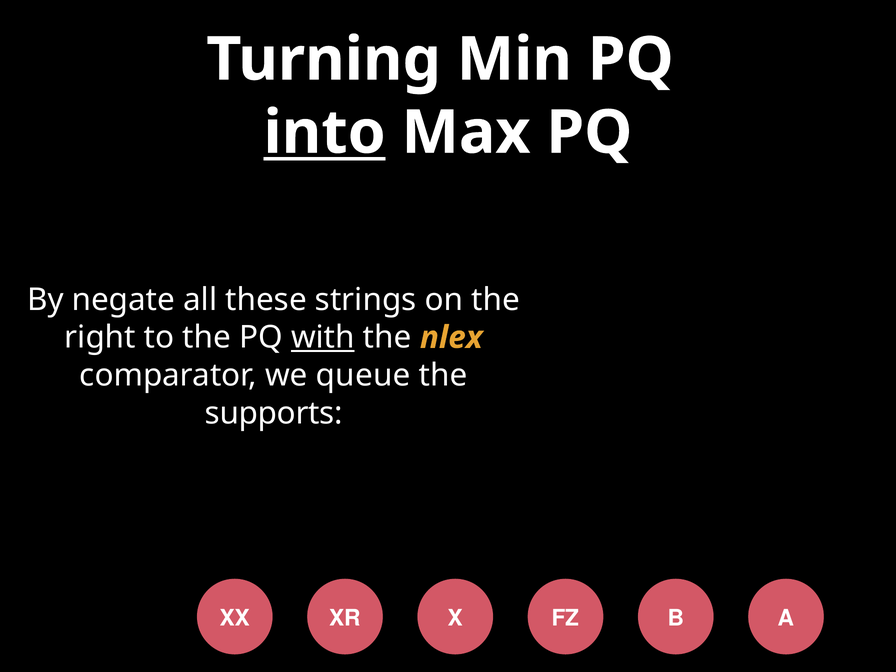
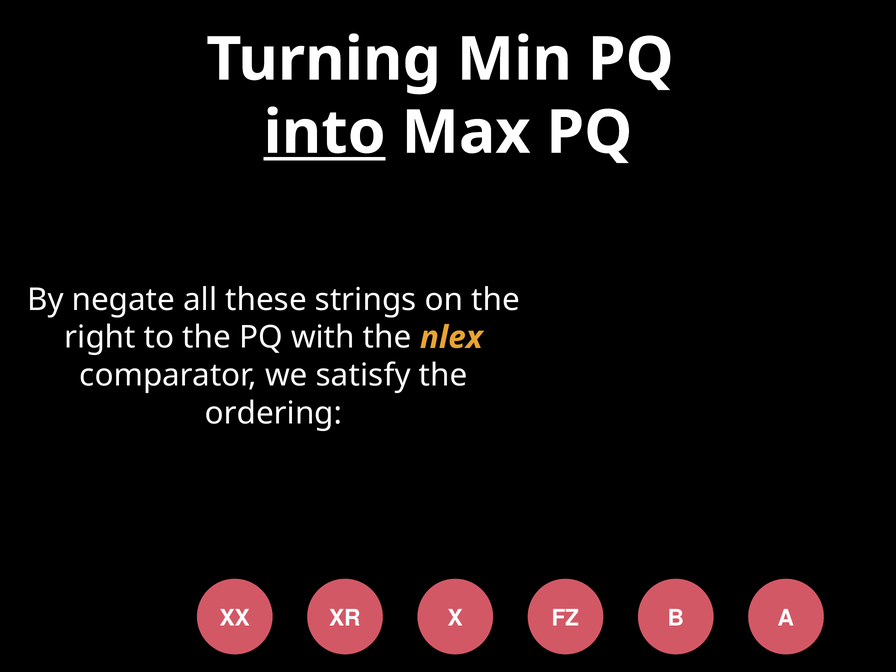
with underline: present -> none (323, 338)
queue: queue -> satisfy (363, 375)
supports: supports -> ordering (274, 413)
